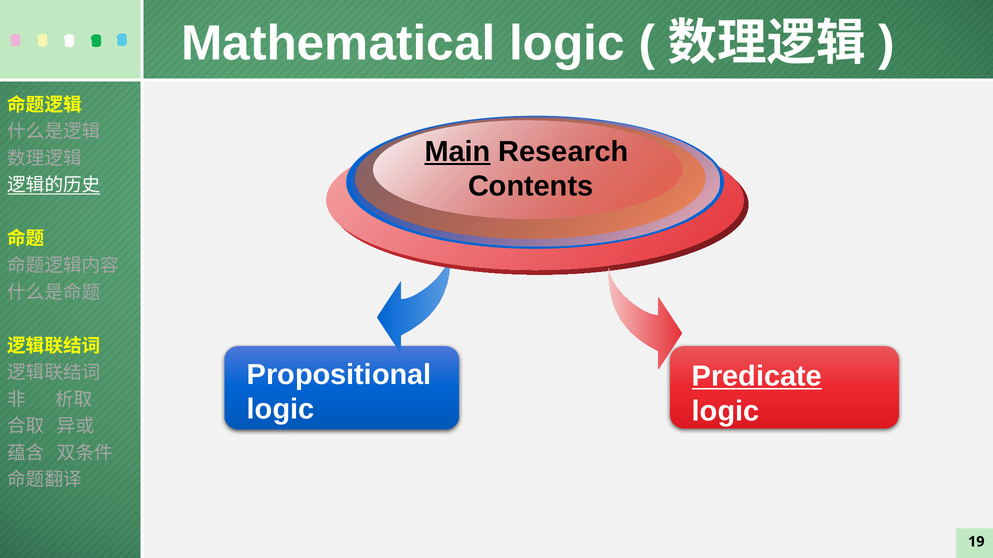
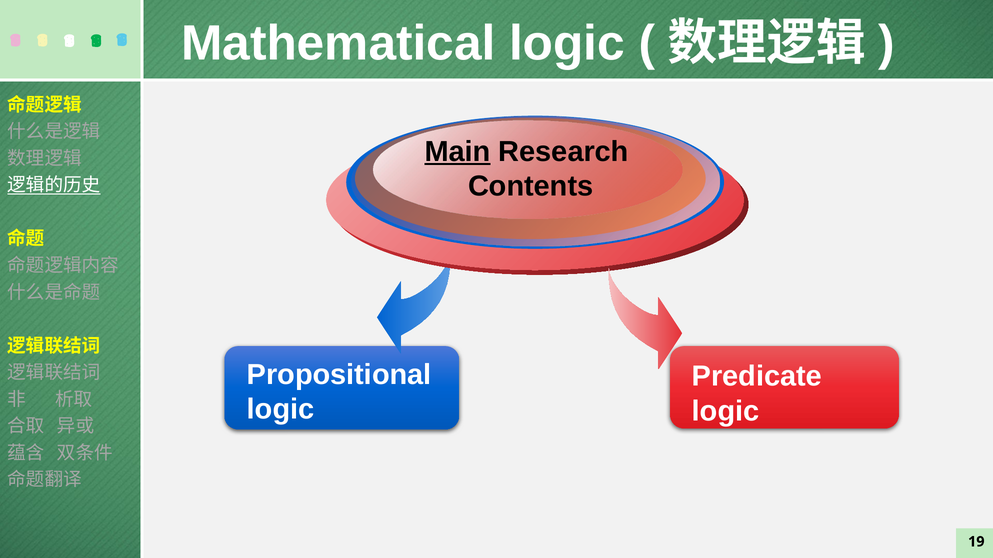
Predicate underline: present -> none (757, 377)
